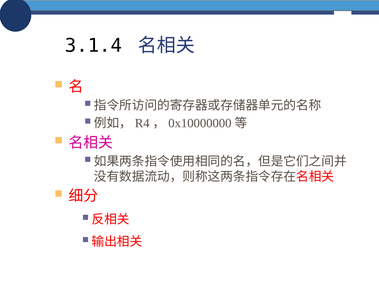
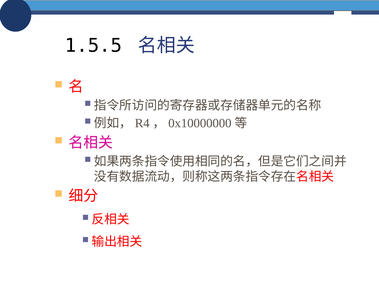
3.1.4: 3.1.4 -> 1.5.5 (93, 46)
